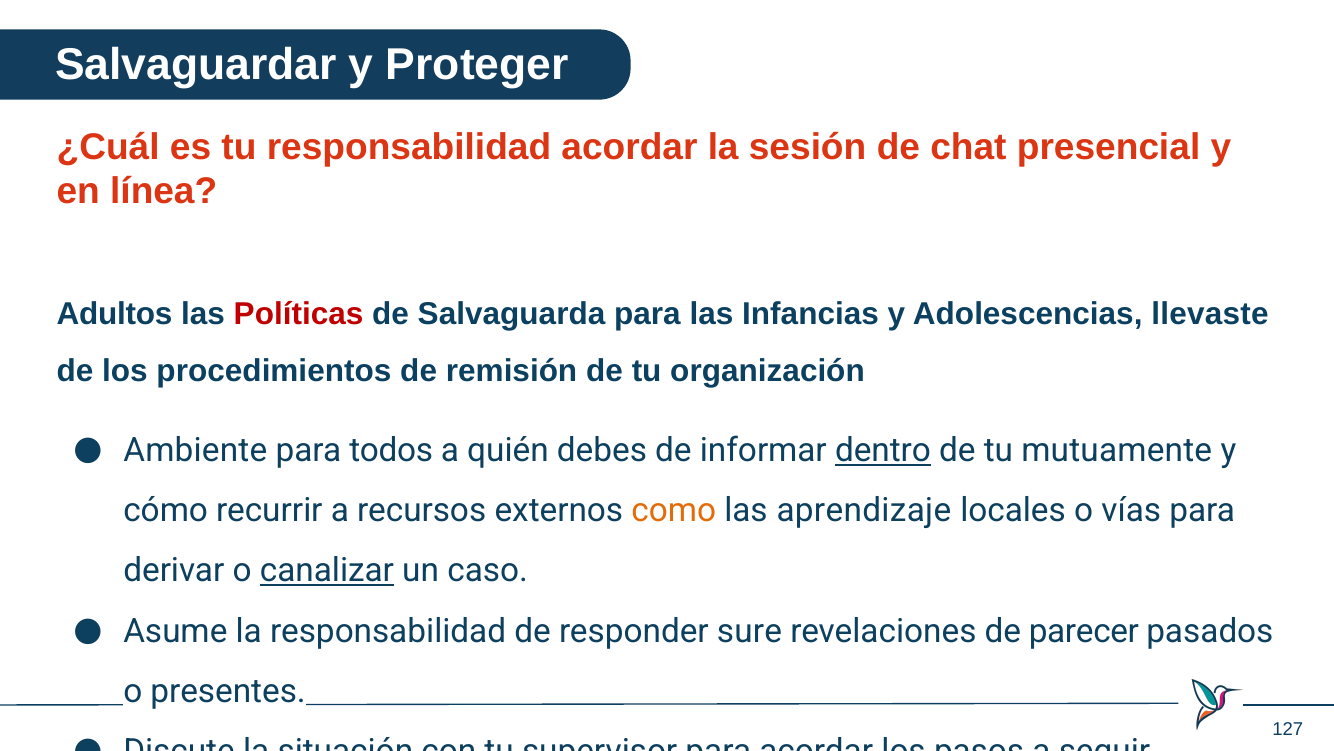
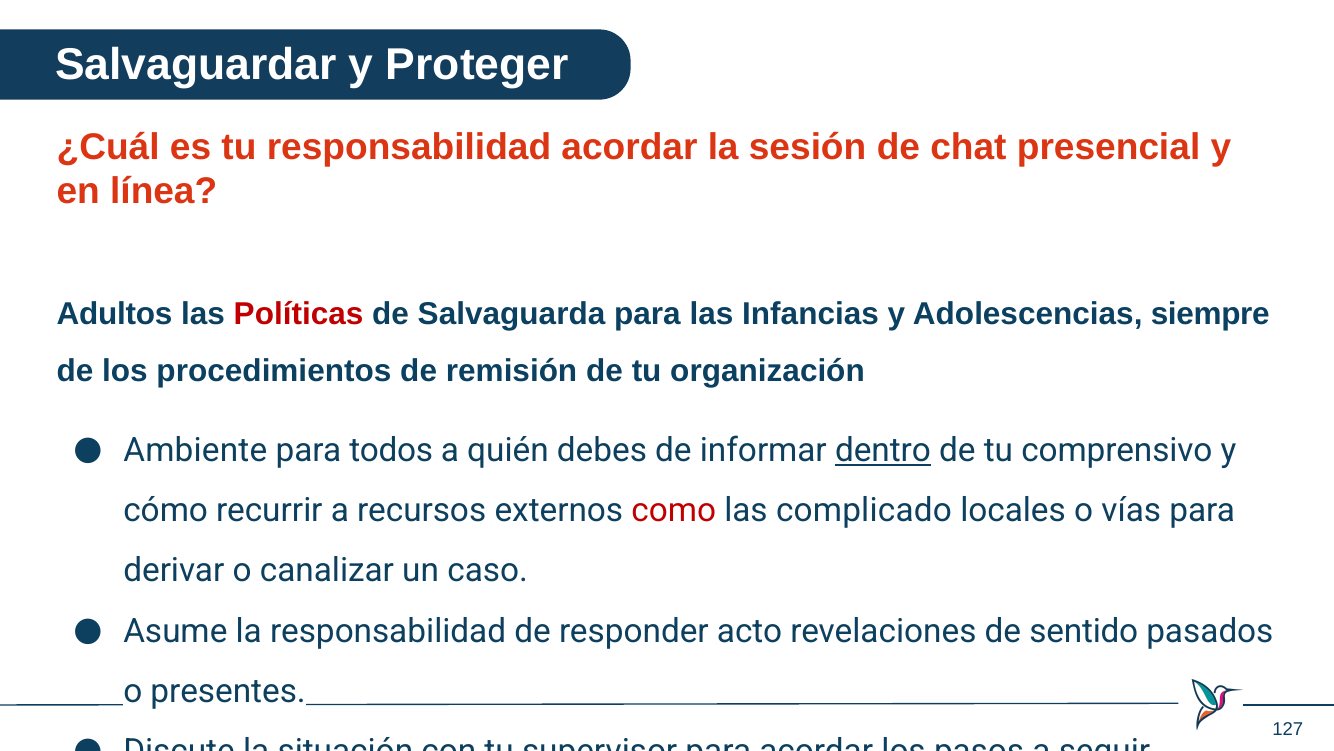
llevaste: llevaste -> siempre (1210, 314)
mutuamente: mutuamente -> comprensivo (1117, 450)
como colour: orange -> red (674, 510)
aprendizaje: aprendizaje -> complicado (864, 510)
canalizar underline: present -> none (327, 570)
sure: sure -> acto (750, 631)
parecer: parecer -> sentido (1084, 631)
